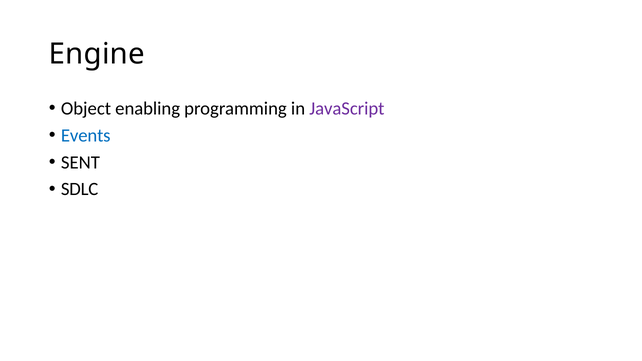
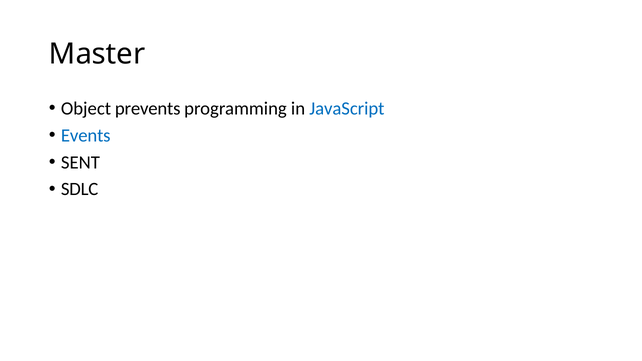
Engine: Engine -> Master (97, 54)
enabling: enabling -> prevents (148, 109)
JavaScript colour: purple -> blue (347, 109)
